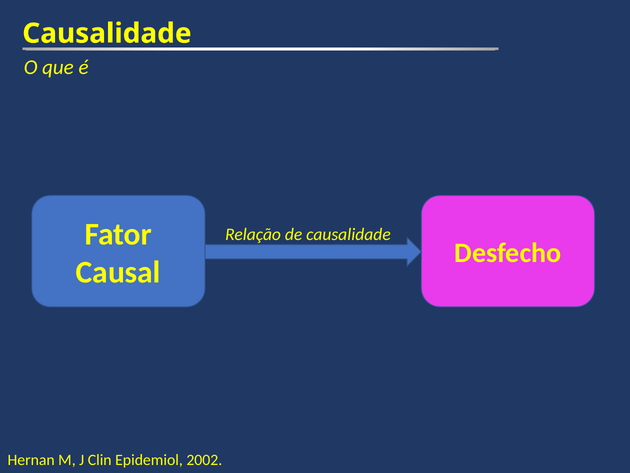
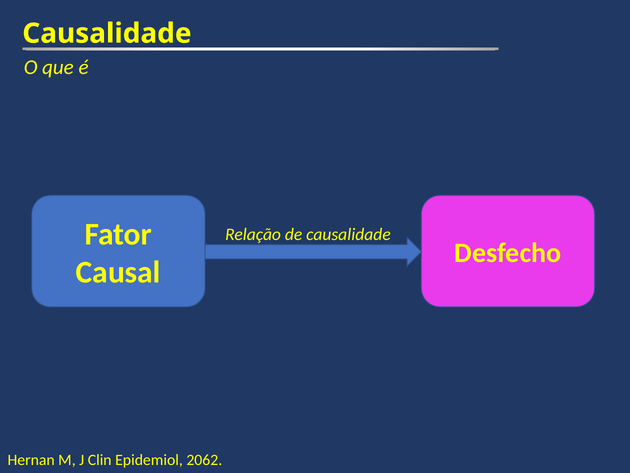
2002: 2002 -> 2062 (204, 460)
